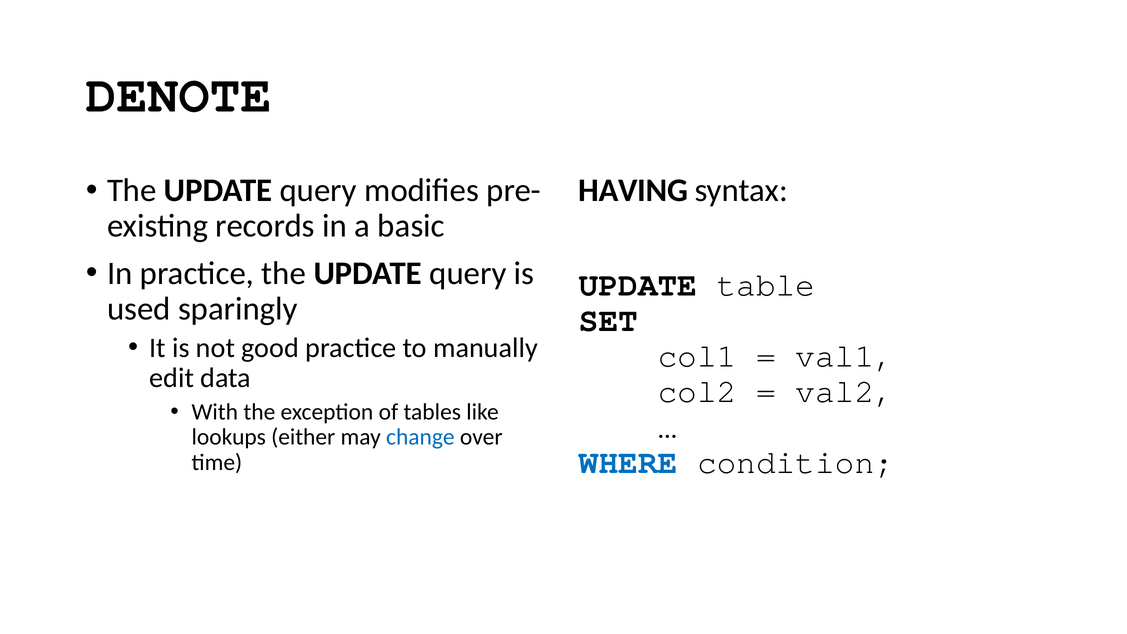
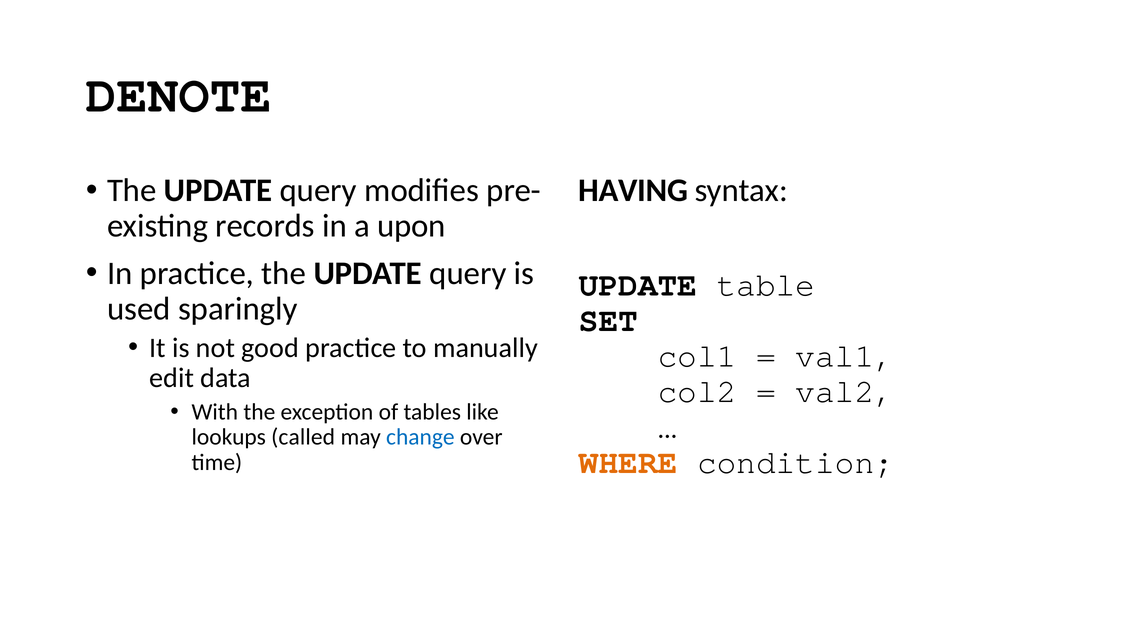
basic: basic -> upon (411, 226)
either: either -> called (303, 437)
WHERE colour: blue -> orange (628, 463)
